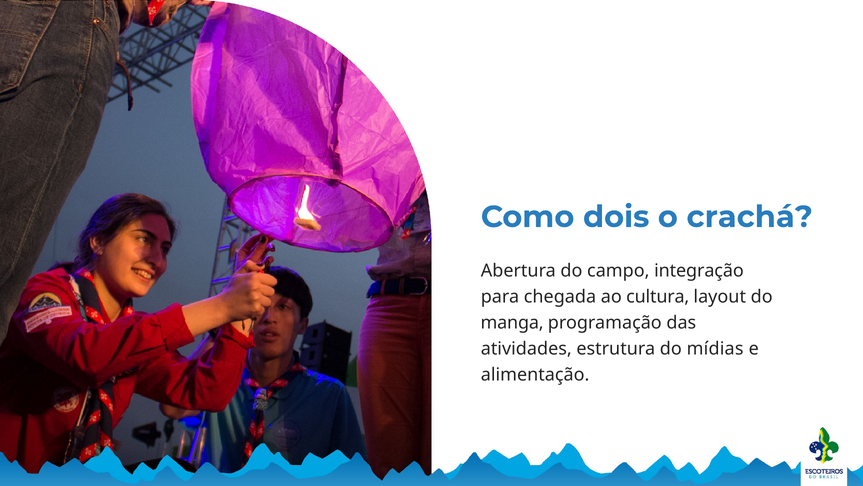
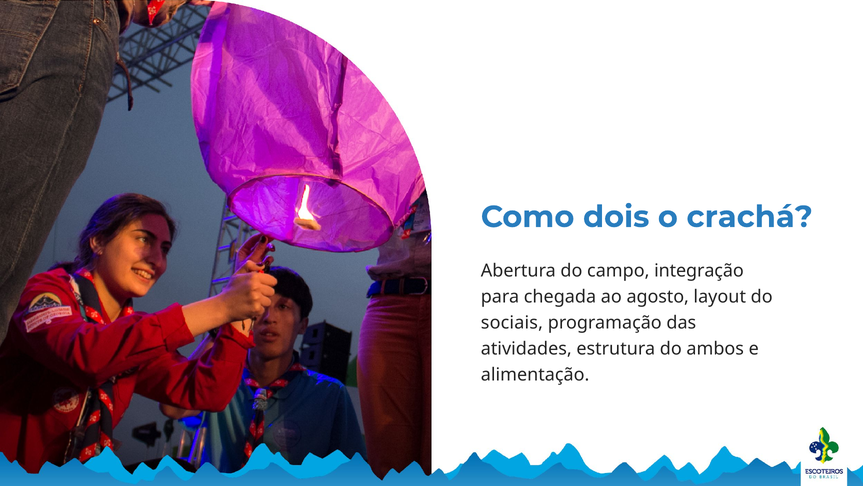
cultura: cultura -> agosto (658, 297)
manga: manga -> sociais (512, 322)
mídias: mídias -> ambos (715, 348)
